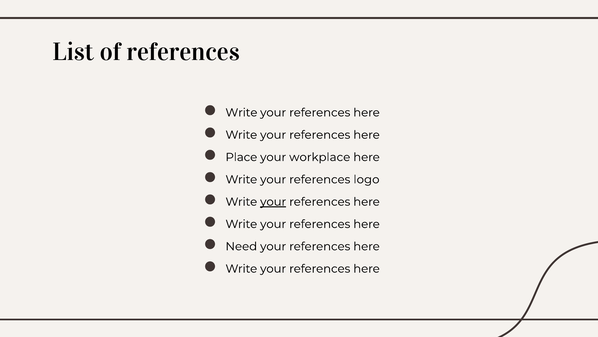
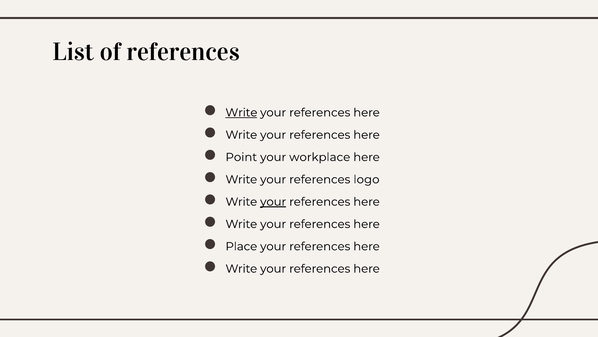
Write underline: none -> present (241, 112)
Place: Place -> Point (241, 157)
Need: Need -> Place (241, 246)
